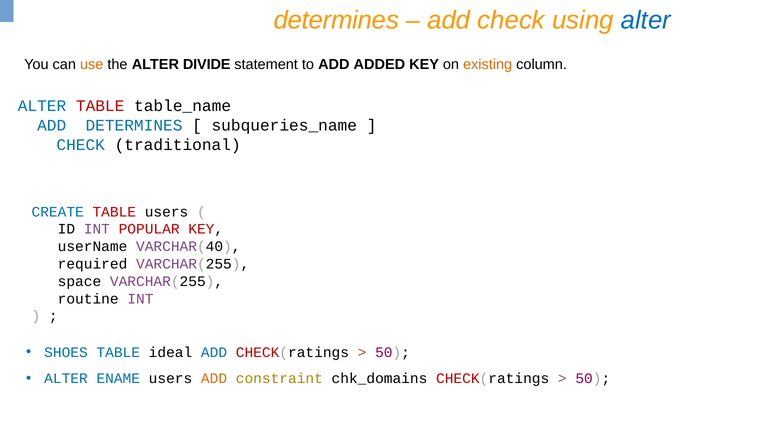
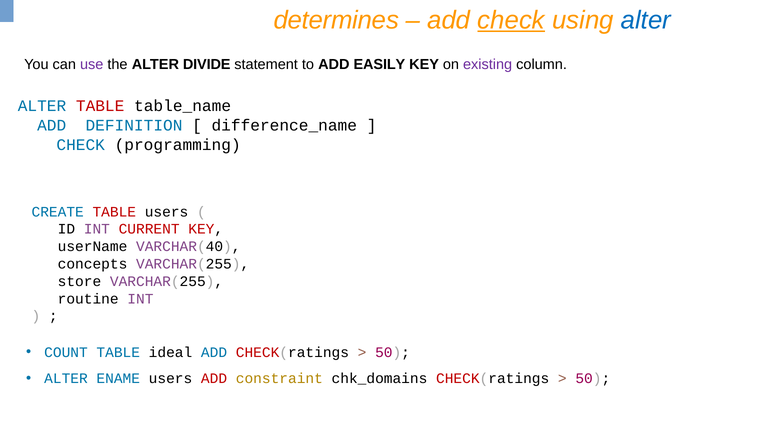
check underline: none -> present (511, 20)
use colour: orange -> purple (92, 64)
ADDED: ADDED -> EASILY (379, 64)
existing colour: orange -> purple (488, 64)
ADD DETERMINES: DETERMINES -> DEFINITION (134, 126)
subqueries_name: subqueries_name -> difference_name (284, 126)
traditional: traditional -> programming (178, 145)
POPULAR: POPULAR -> CURRENT (149, 229)
required: required -> concepts (93, 264)
space: space -> store (79, 282)
SHOES: SHOES -> COUNT (66, 353)
ADD colour: orange -> red (214, 379)
